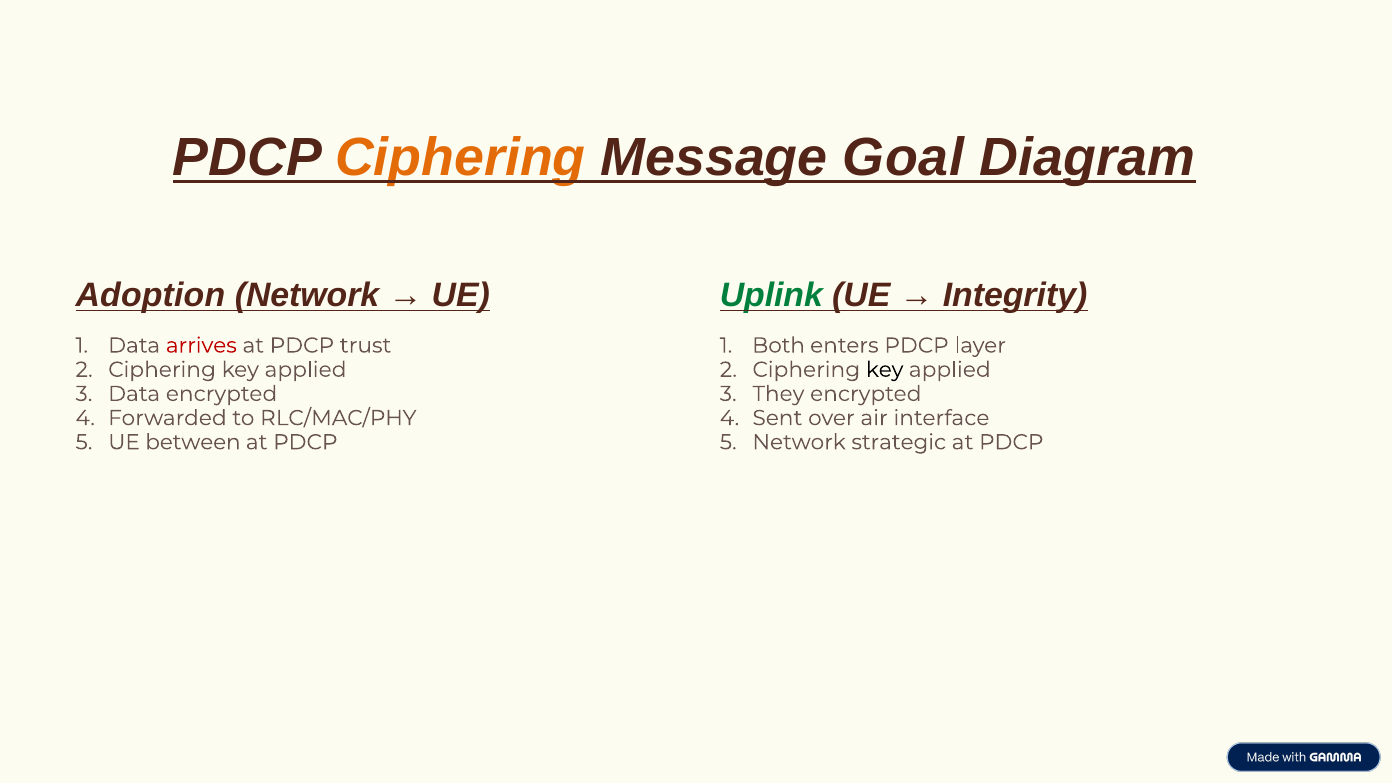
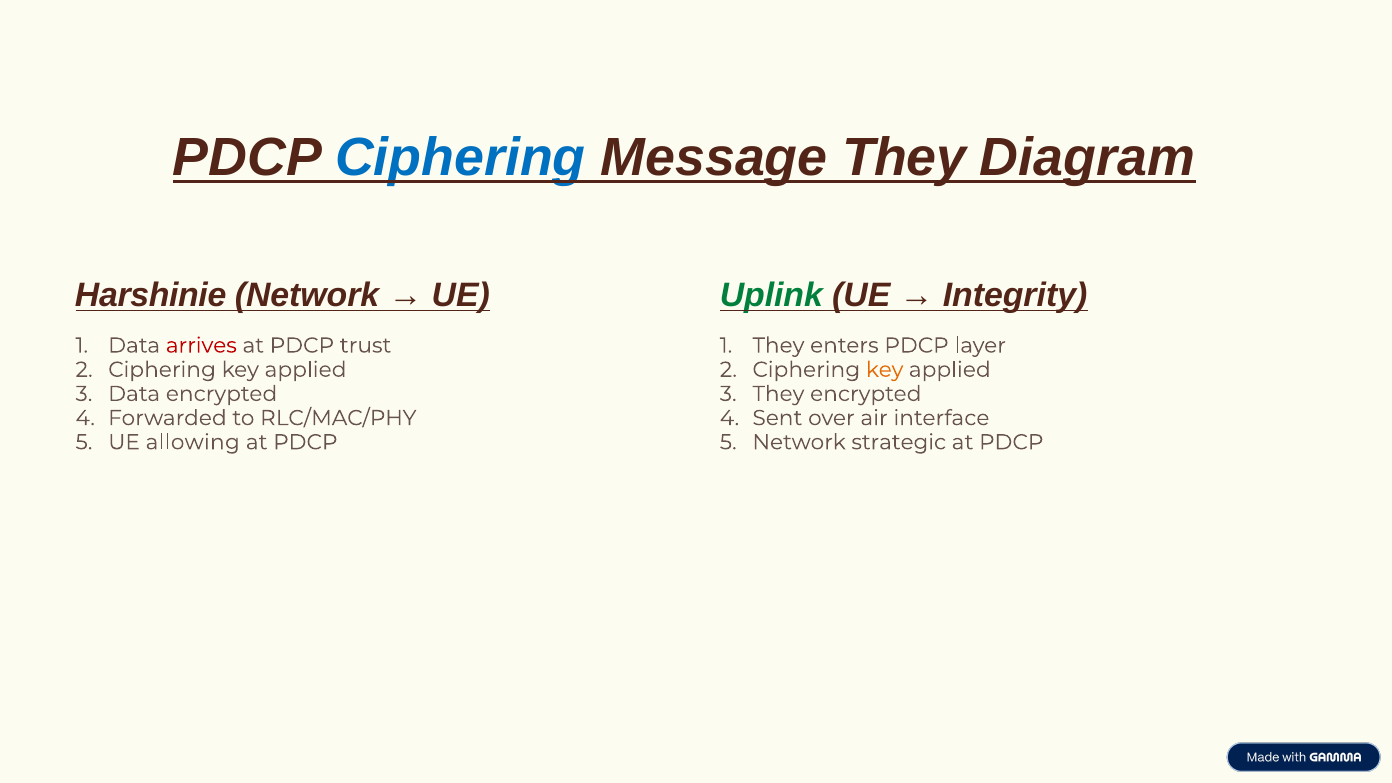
Ciphering colour: orange -> blue (460, 158)
Message Goal: Goal -> They (904, 158)
Adoption: Adoption -> Harshinie (151, 296)
Both: Both -> They (778, 345)
key colour: black -> orange (885, 370)
between: between -> allowing (193, 442)
